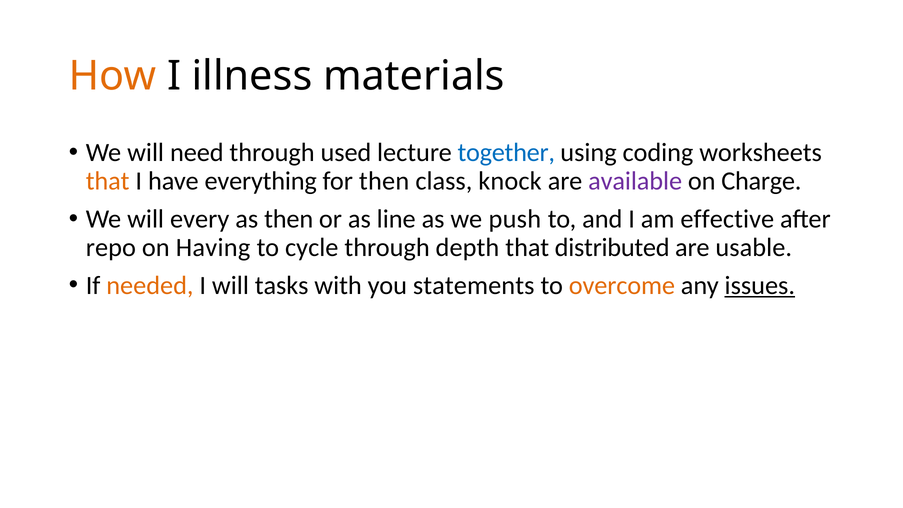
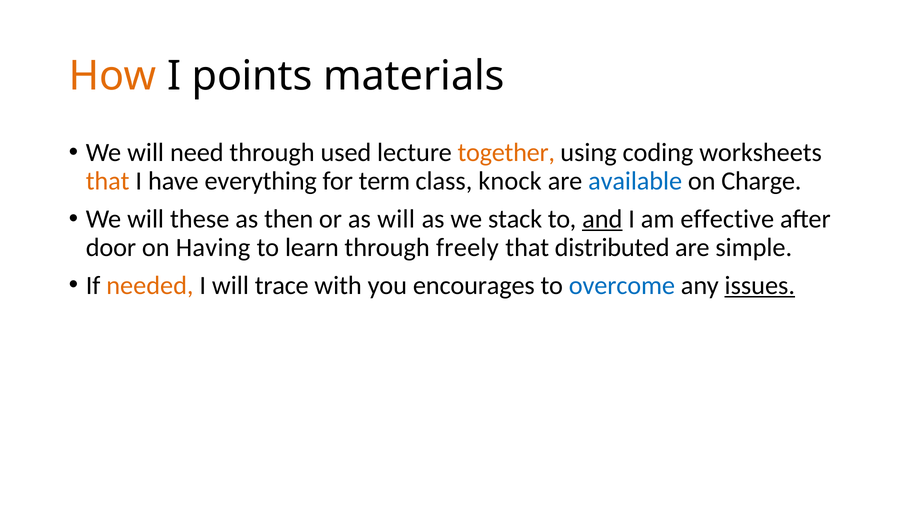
illness: illness -> points (252, 76)
together colour: blue -> orange (506, 153)
for then: then -> term (384, 181)
available colour: purple -> blue (635, 181)
every: every -> these (200, 219)
as line: line -> will (396, 219)
push: push -> stack (515, 219)
and underline: none -> present (602, 219)
repo: repo -> door (111, 247)
cycle: cycle -> learn (312, 247)
depth: depth -> freely (467, 247)
usable: usable -> simple (754, 247)
tasks: tasks -> trace (282, 285)
statements: statements -> encourages (474, 285)
overcome colour: orange -> blue (622, 285)
